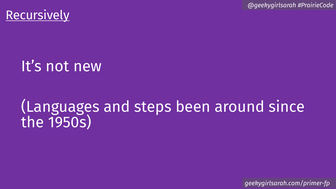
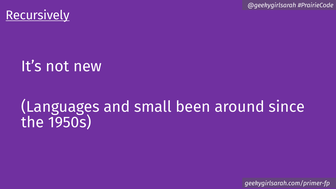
steps: steps -> small (153, 107)
